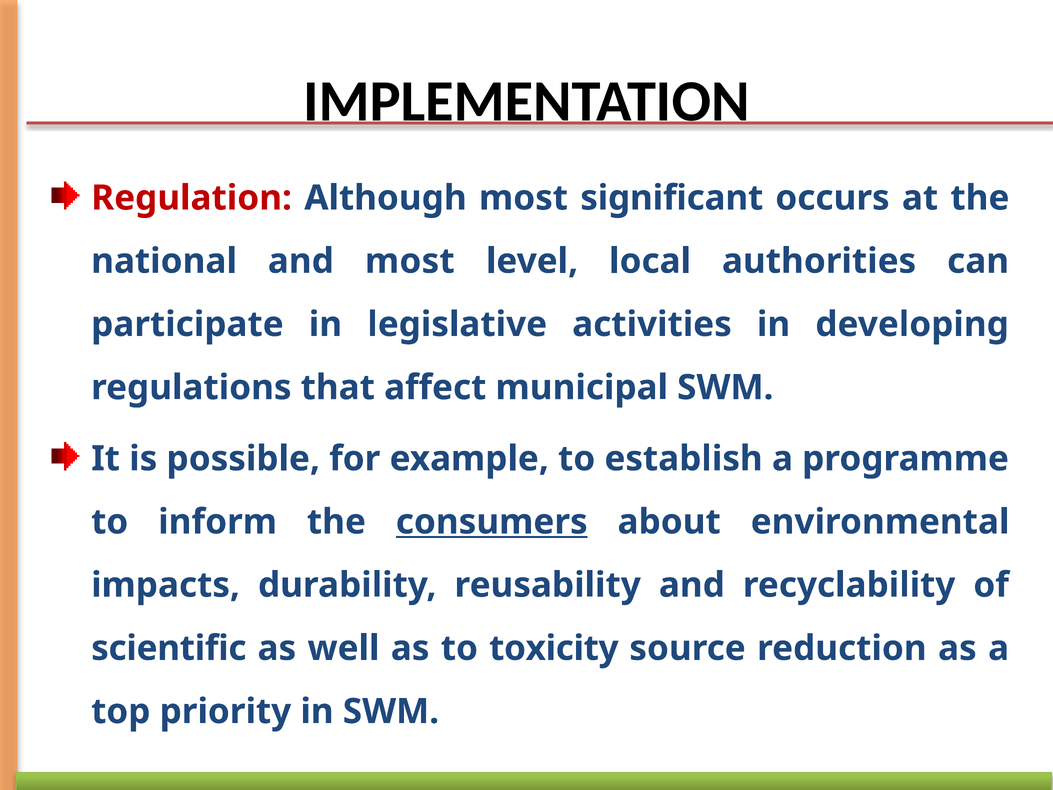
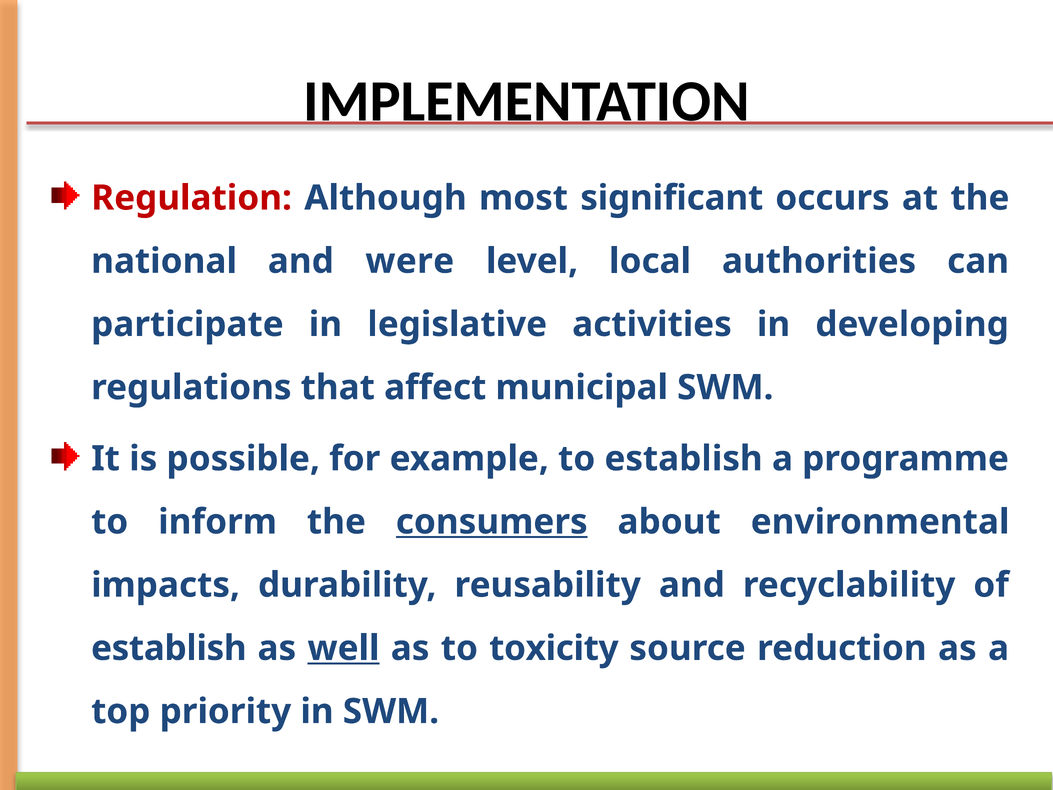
and most: most -> were (410, 261)
scientific: scientific -> establish (169, 648)
well underline: none -> present (344, 648)
